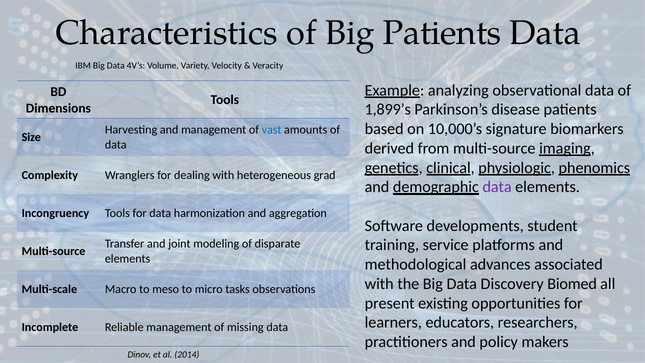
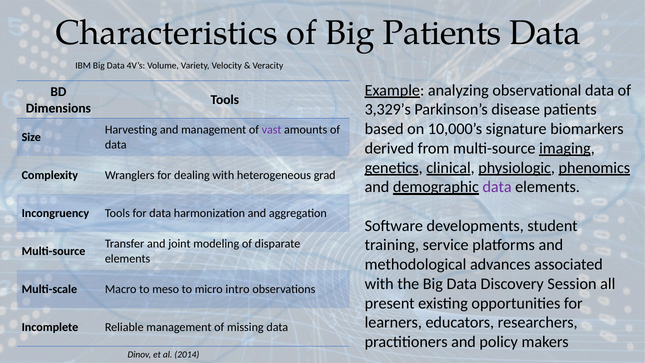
1,899’s: 1,899’s -> 3,329’s (388, 110)
vast colour: blue -> purple (272, 130)
Biomed: Biomed -> Session (572, 284)
tasks: tasks -> intro (237, 289)
